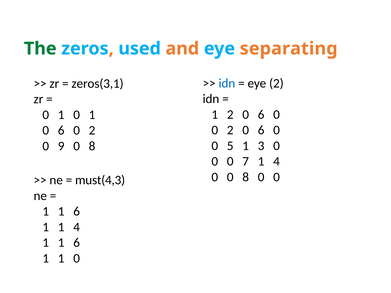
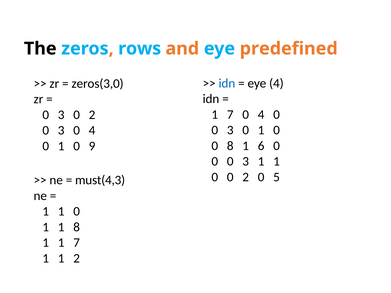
The colour: green -> black (40, 49)
used: used -> rows (140, 49)
separating: separating -> predefined (289, 49)
eye 2: 2 -> 4 (276, 83)
zeros(3,1: zeros(3,1 -> zeros(3,0 (98, 84)
2: 2 -> 7 (230, 115)
6: 6 -> 4 (261, 115)
1: 1 -> 3 (61, 115)
1: 1 -> 2 (92, 115)
2: 2 -> 3 (230, 130)
6: 6 -> 1 (261, 130)
6: 6 -> 3 (61, 131)
2: 2 -> 4 (92, 131)
0 5: 5 -> 8 (230, 146)
3: 3 -> 6 (261, 146)
9: 9 -> 1 (61, 146)
8: 8 -> 9 (92, 146)
7: 7 -> 3 (246, 162)
4: 4 -> 1 (276, 162)
0 0 8: 8 -> 2 (246, 177)
0: 0 -> 5 (276, 177)
6: 6 -> 0 (77, 212)
1 1 4: 4 -> 8 (77, 227)
6: 6 -> 7 (77, 243)
1 1 0: 0 -> 2 (77, 259)
